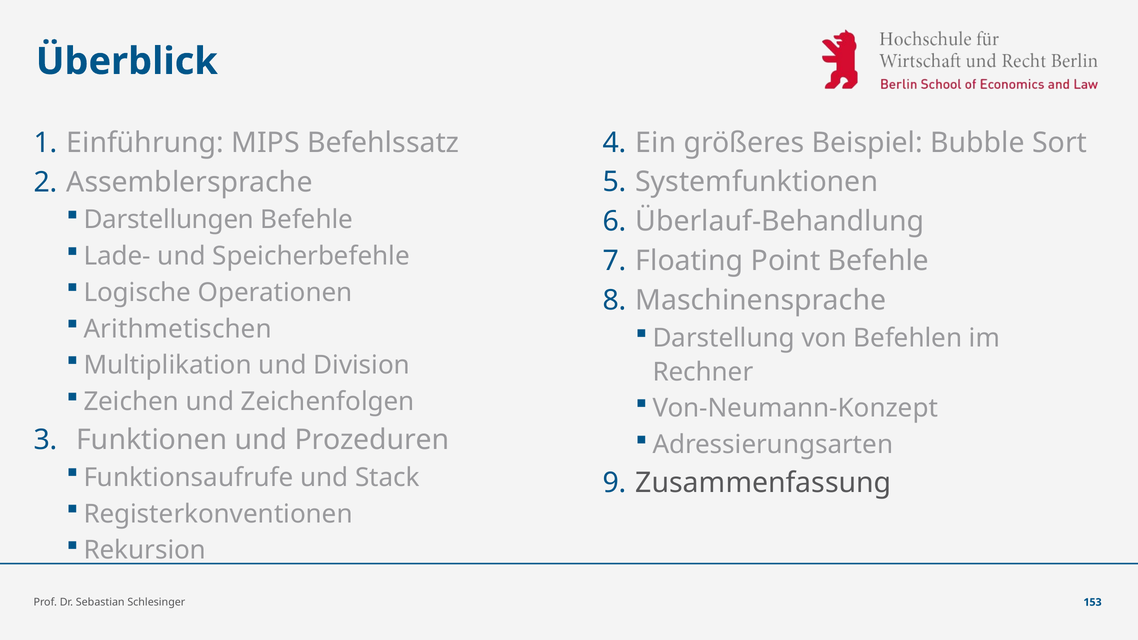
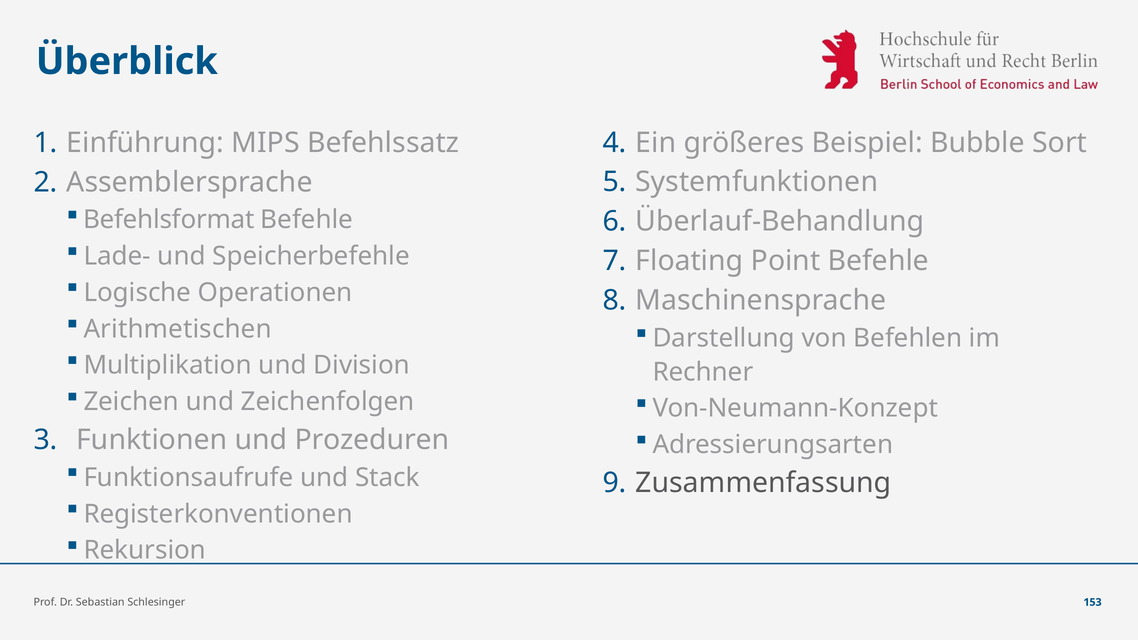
Darstellungen: Darstellungen -> Befehlsformat (169, 220)
